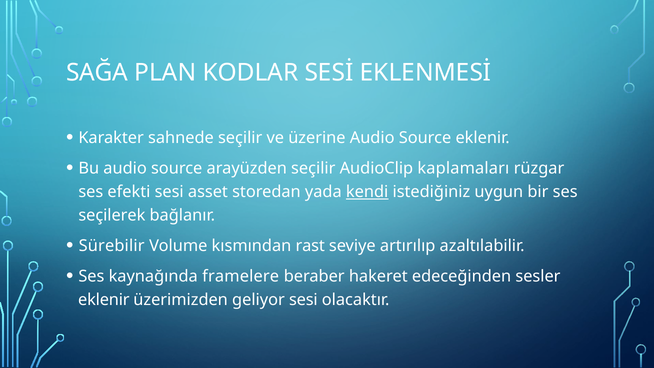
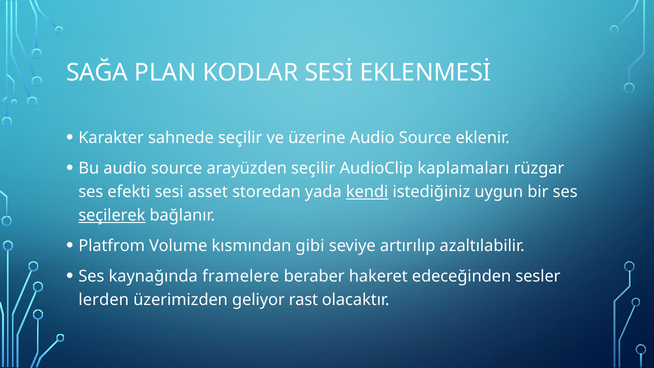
seçilerek underline: none -> present (112, 215)
Sürebilir: Sürebilir -> Platfrom (112, 246)
rast: rast -> gibi (310, 246)
eklenir: eklenir -> lerden (104, 300)
geliyor sesi: sesi -> rast (303, 300)
